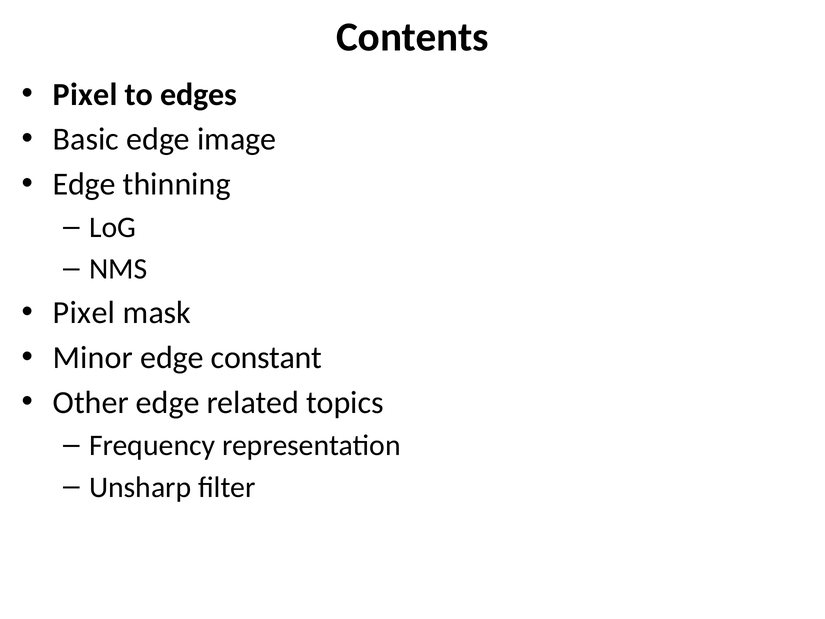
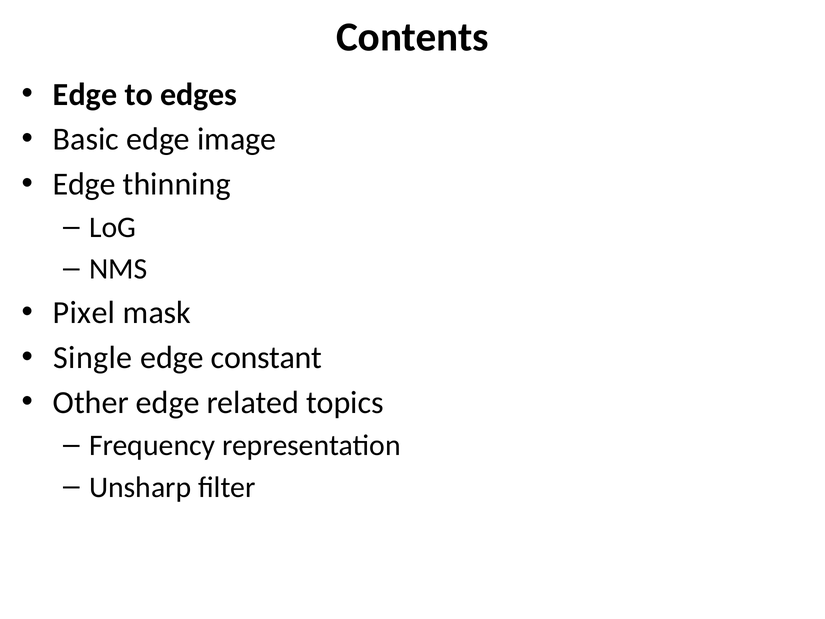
Pixel: Pixel -> Edge (85, 94)
Minor: Minor -> Single (93, 358)
